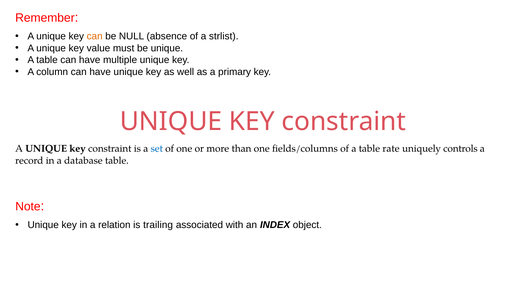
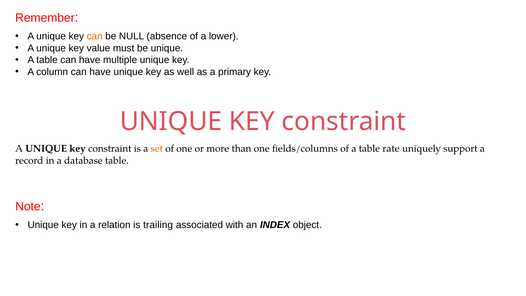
strlist: strlist -> lower (224, 36)
set colour: blue -> orange (157, 149)
controls: controls -> support (460, 149)
